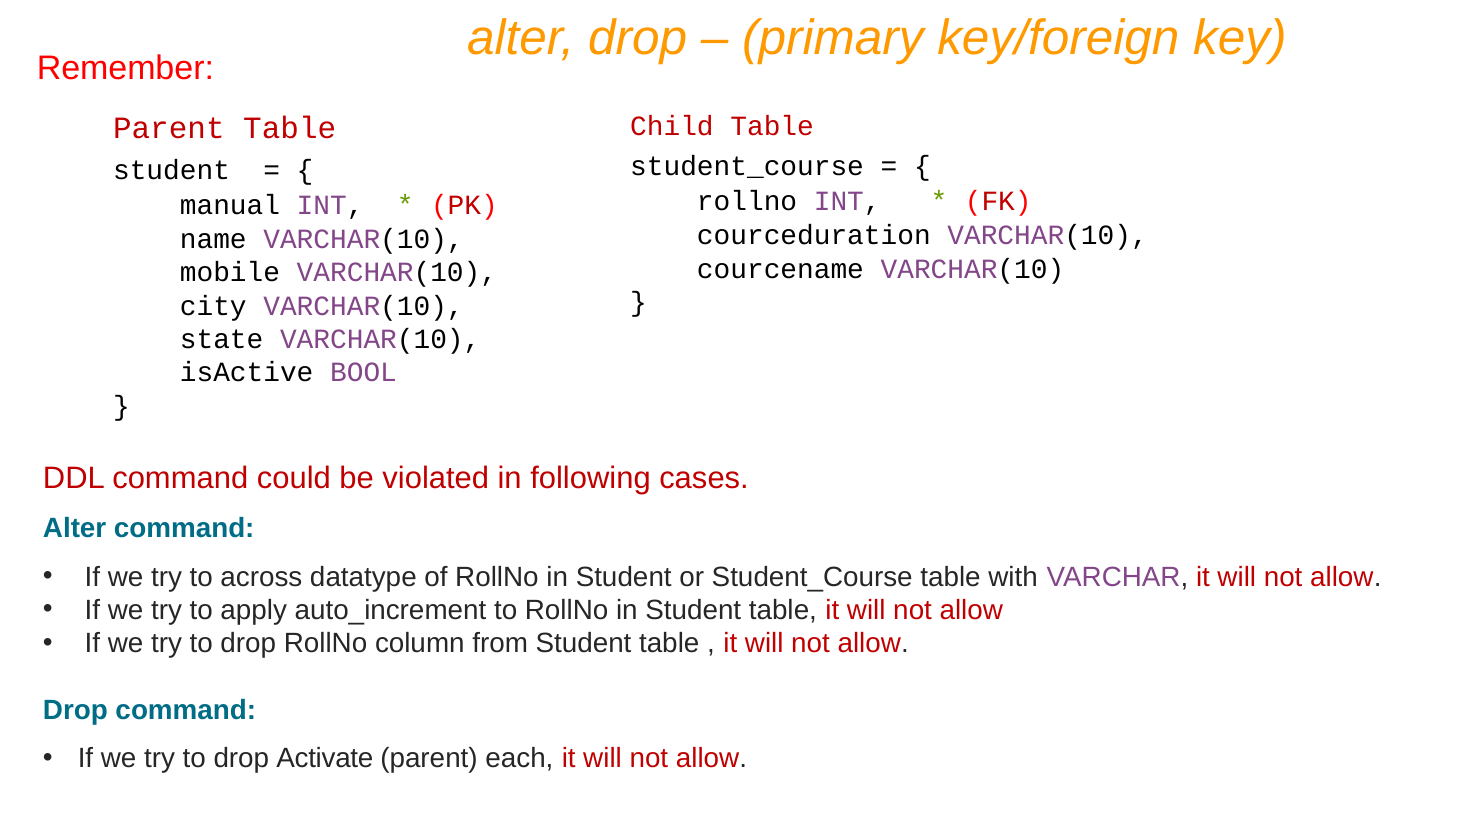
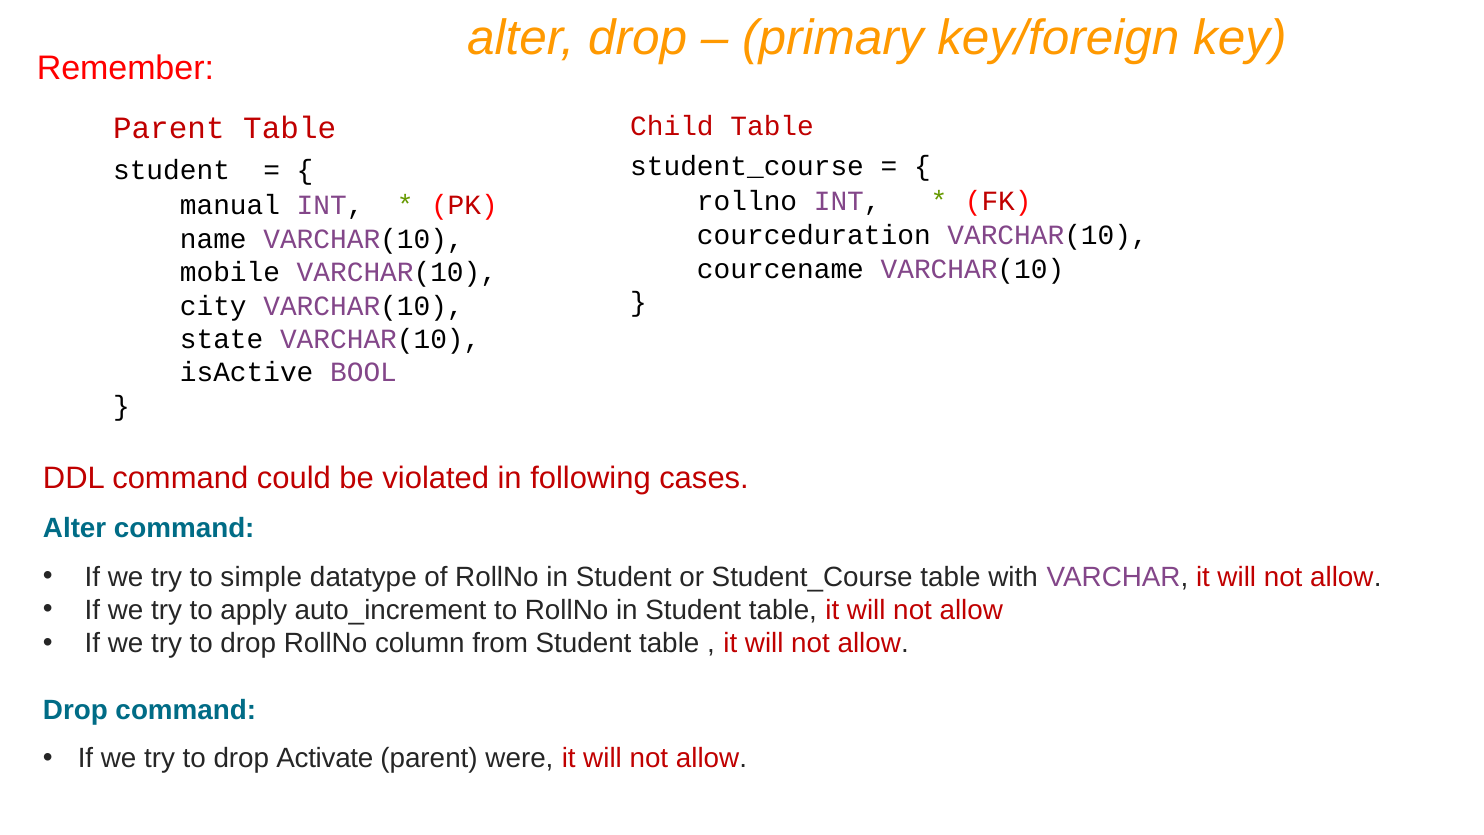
across: across -> simple (261, 577)
each: each -> were (519, 758)
